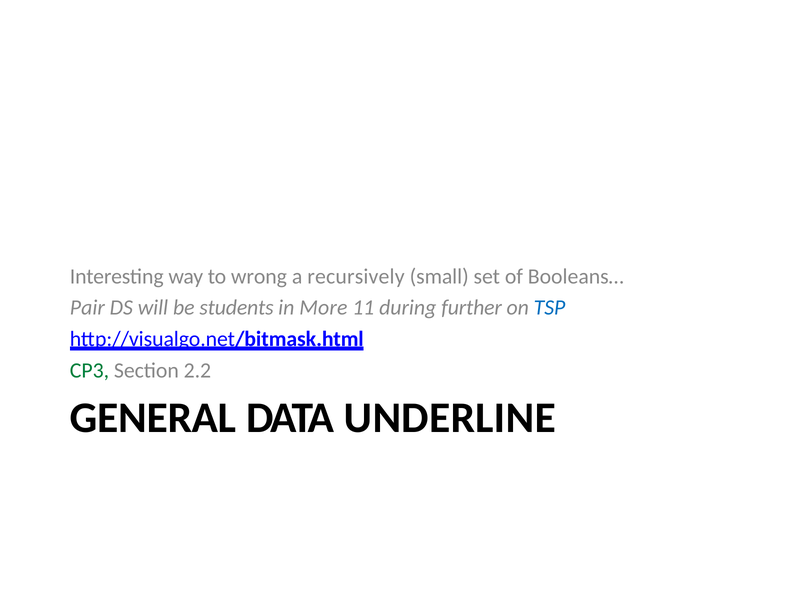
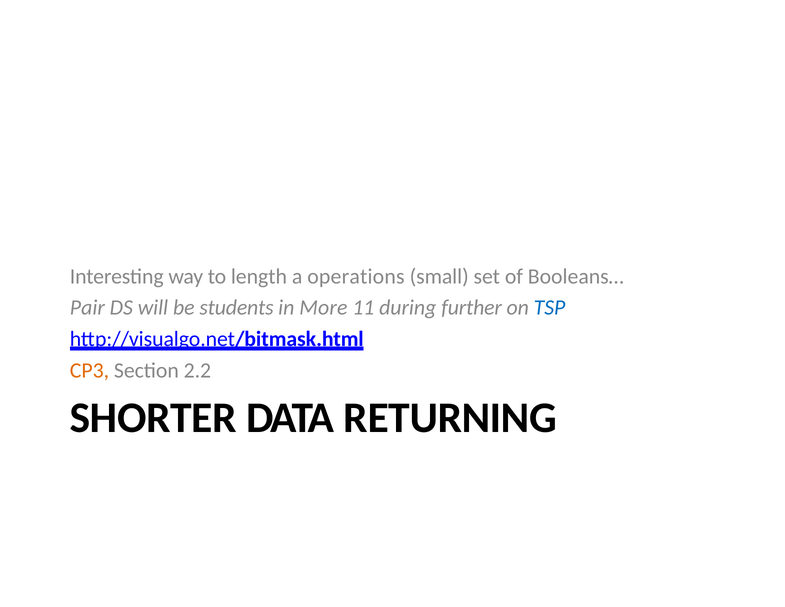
wrong: wrong -> length (259, 276)
recursively: recursively -> operations (356, 276)
CP3 colour: green -> orange (89, 370)
GENERAL: GENERAL -> SHORTER (153, 418)
UNDERLINE: UNDERLINE -> RETURNING (450, 418)
